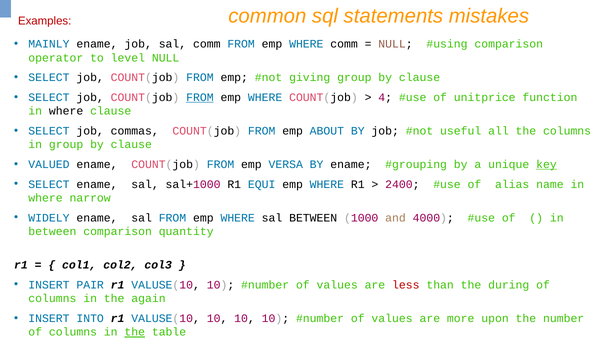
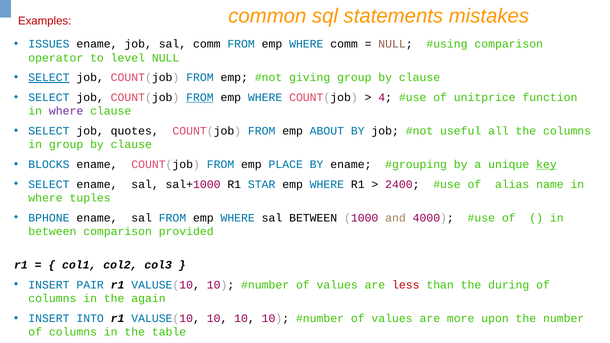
MAINLY: MAINLY -> ISSUES (49, 44)
SELECT underline: none -> present (49, 78)
where colour: black -> purple (66, 111)
commas: commas -> quotes (135, 131)
VALUED: VALUED -> BLOCKS (49, 164)
VERSA: VERSA -> PLACE (286, 164)
EQUI: EQUI -> STAR (262, 184)
narrow: narrow -> tuples (90, 198)
WIDELY: WIDELY -> BPHONE (49, 218)
quantity: quantity -> provided (186, 232)
the underline: present -> none (135, 332)
